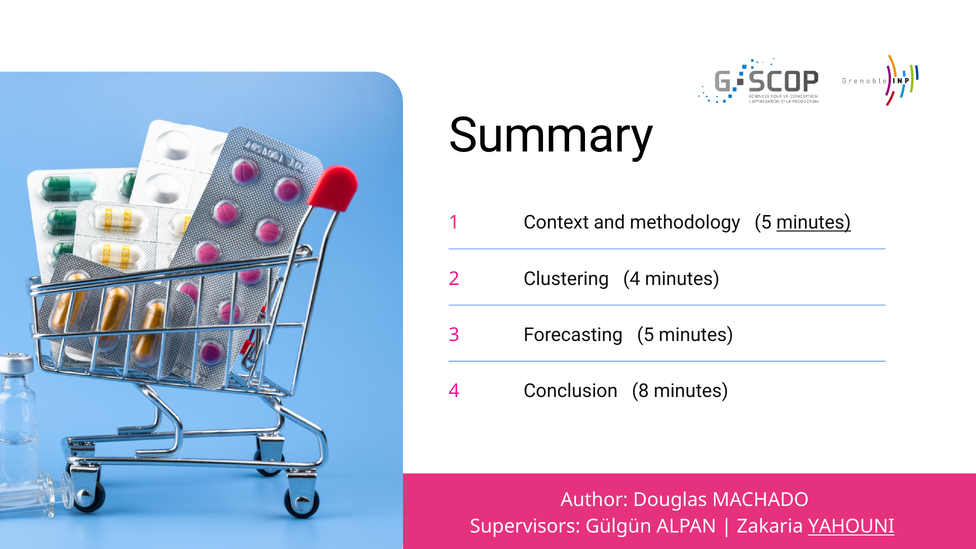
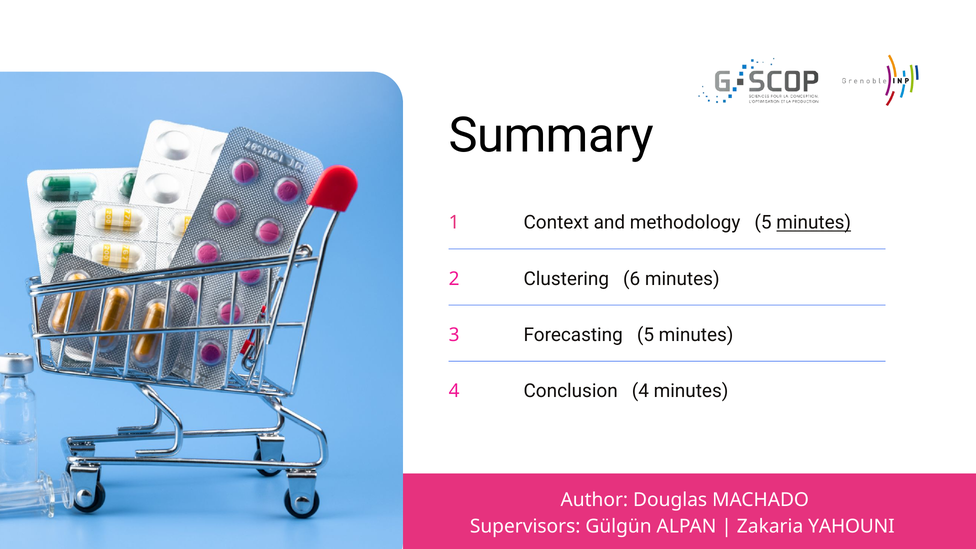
Clustering 4: 4 -> 6 (632, 279)
Conclusion 8: 8 -> 4 (640, 391)
YAHOUNI underline: present -> none (851, 527)
